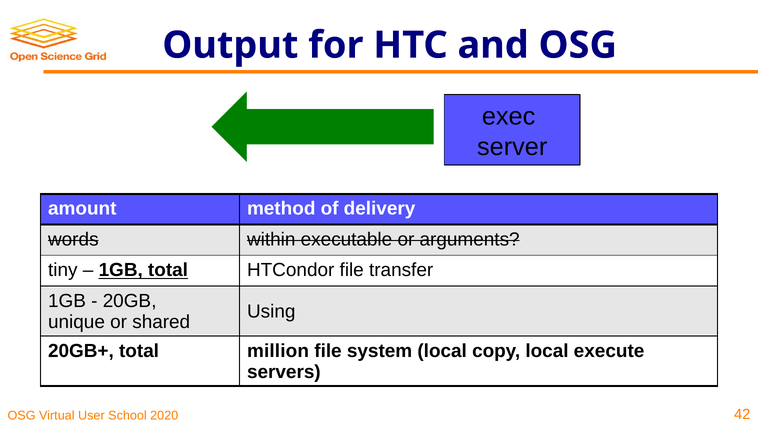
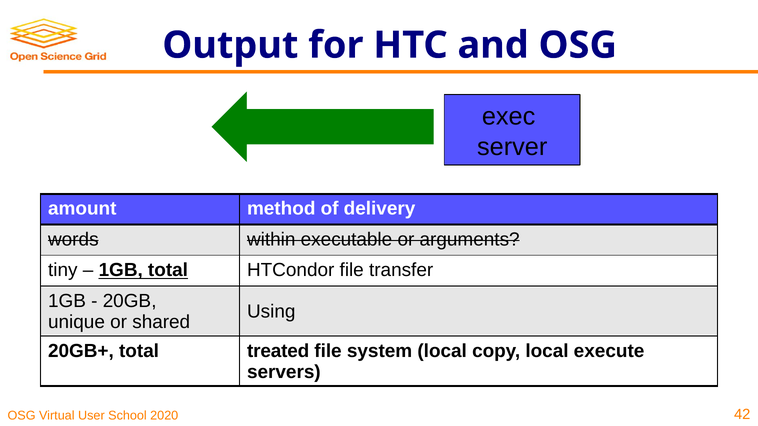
million: million -> treated (278, 351)
